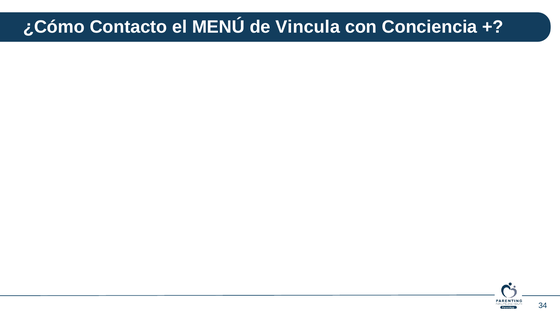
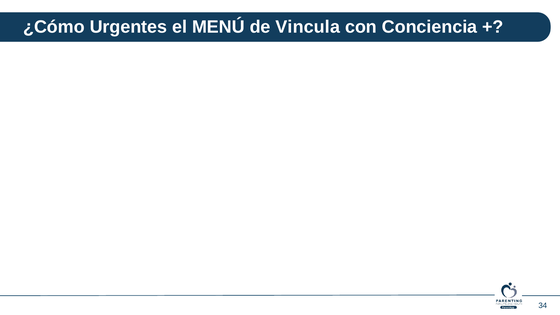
Contacto: Contacto -> Urgentes (128, 27)
